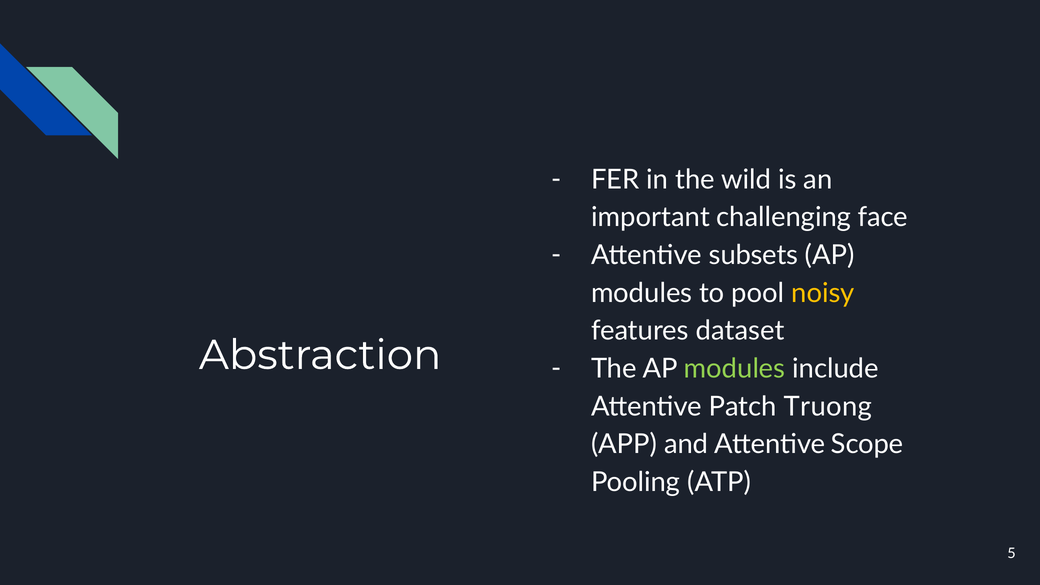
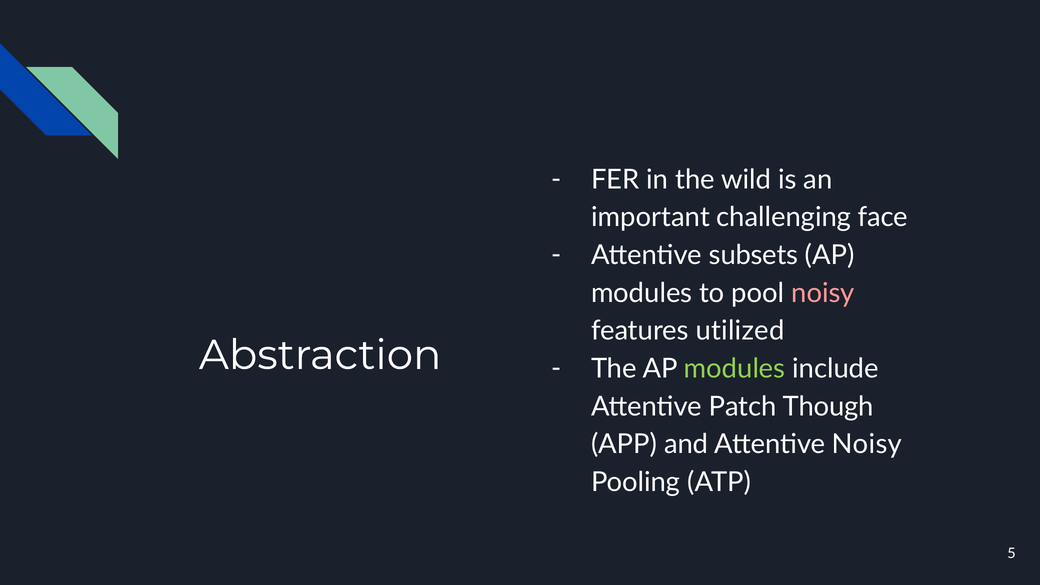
noisy colour: yellow -> pink (823, 293)
dataset: dataset -> utilized (740, 331)
Truong: Truong -> Though (828, 406)
Attentive Scope: Scope -> Noisy (867, 444)
